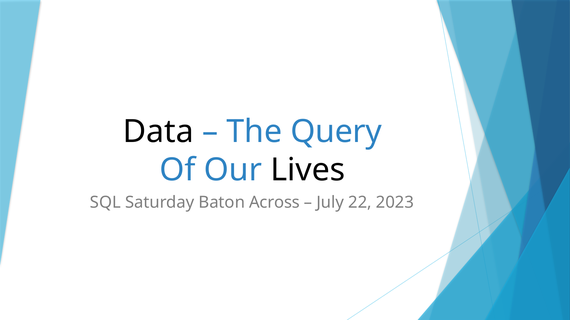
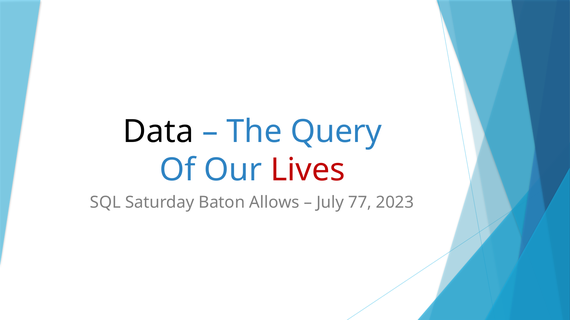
Lives colour: black -> red (308, 170)
Across: Across -> Allows (274, 203)
22: 22 -> 77 (360, 203)
